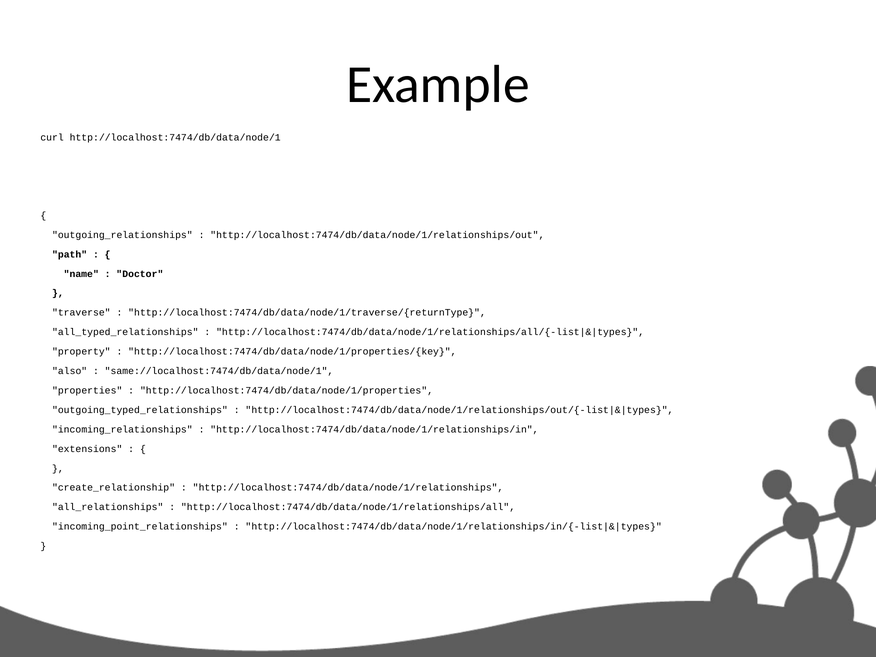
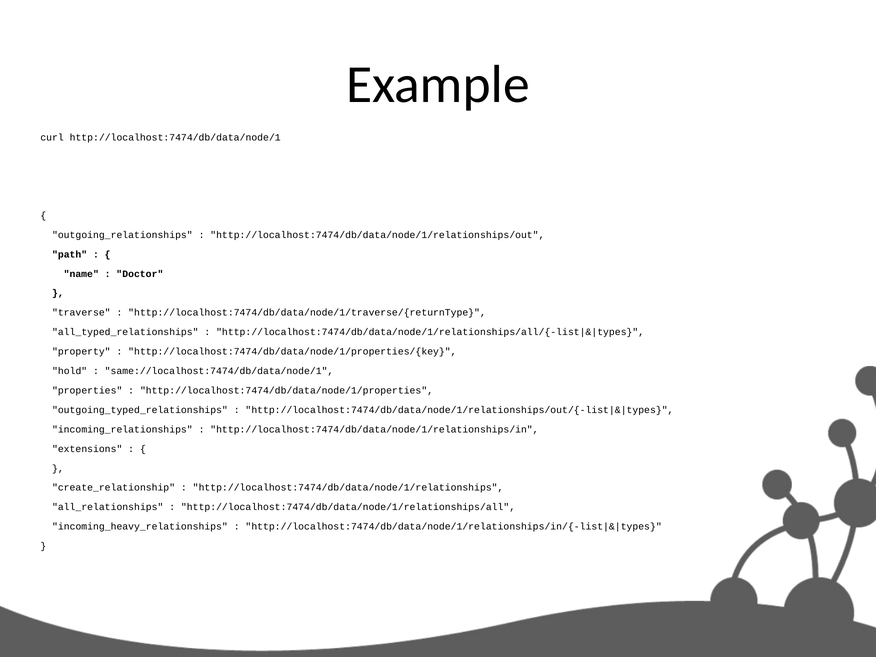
also: also -> hold (70, 371)
incoming_point_relationships: incoming_point_relationships -> incoming_heavy_relationships (140, 527)
